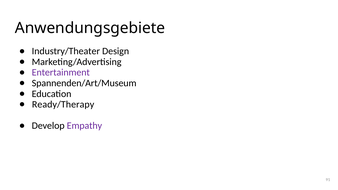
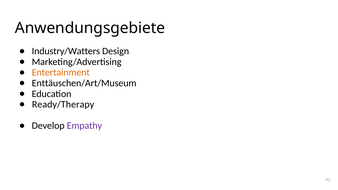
Industry/Theater: Industry/Theater -> Industry/Watters (66, 51)
Entertainment colour: purple -> orange (61, 73)
Spannenden/Art/Museum: Spannenden/Art/Museum -> Enttäuschen/Art/Museum (84, 83)
